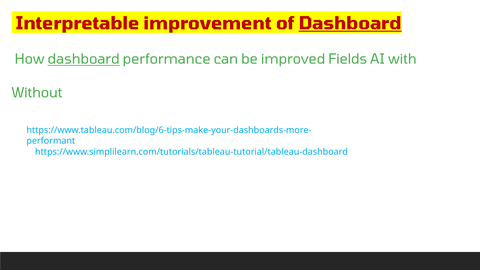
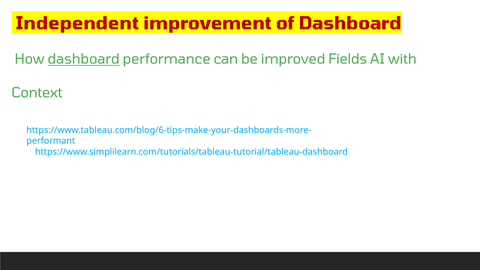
Interpretable: Interpretable -> Independent (77, 24)
Dashboard underline: present -> none (350, 24)
Without: Without -> Context (37, 93)
